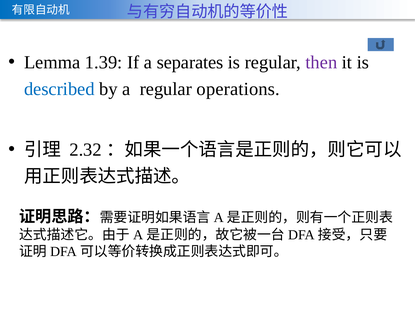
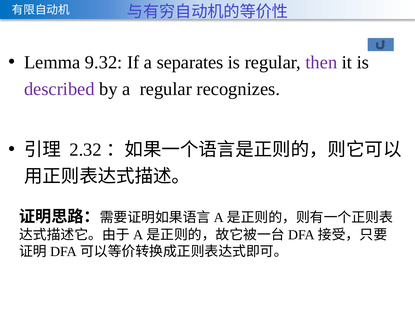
1.39: 1.39 -> 9.32 (104, 62)
described colour: blue -> purple (59, 89)
operations: operations -> recognizes (238, 89)
